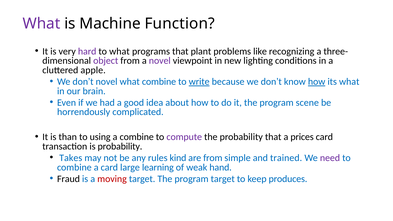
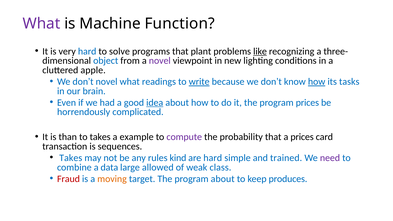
hard colour: purple -> blue (87, 51)
to what: what -> solve (119, 51)
like underline: none -> present (260, 51)
object colour: purple -> blue (106, 61)
what combine: combine -> readings (159, 82)
its what: what -> tasks (349, 82)
idea underline: none -> present (155, 103)
program scene: scene -> prices (307, 103)
to using: using -> takes (100, 137)
a combine: combine -> example (137, 137)
is probability: probability -> sequences (120, 146)
are from: from -> hard (213, 158)
a card: card -> data (109, 167)
learning: learning -> allowed (158, 167)
hand: hand -> class (220, 167)
Fraud colour: black -> red (68, 179)
moving colour: red -> orange (112, 179)
program target: target -> about (223, 179)
